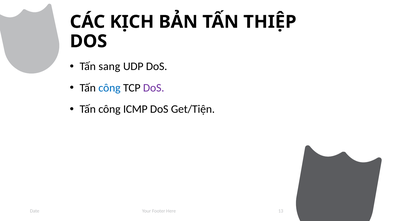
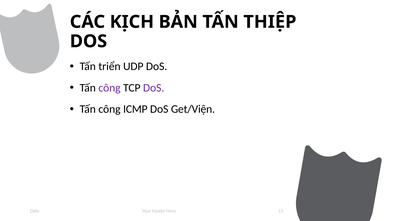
sang: sang -> triển (109, 66)
công colour: blue -> purple (109, 88)
Get/Tiện: Get/Tiện -> Get/Viện (193, 109)
